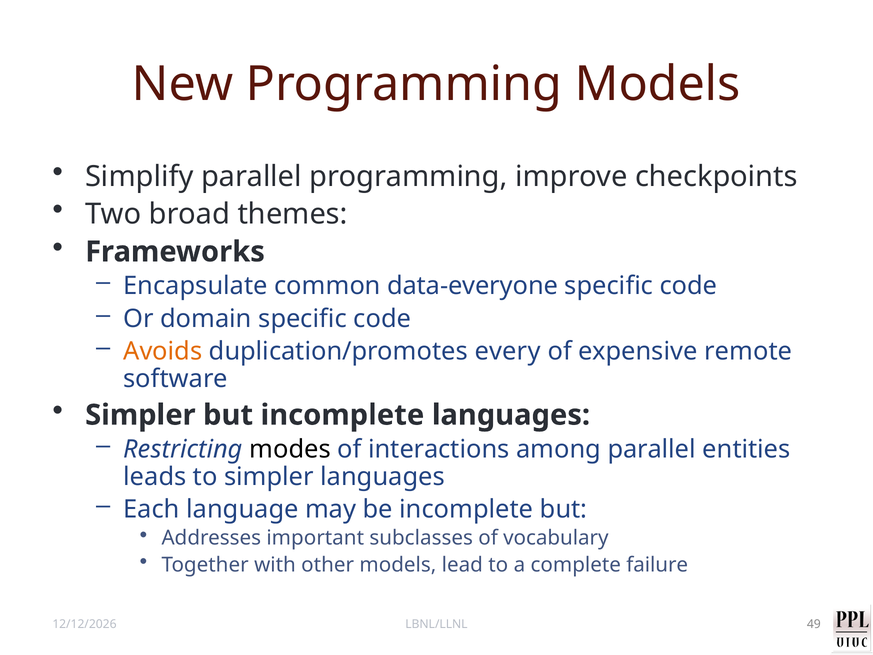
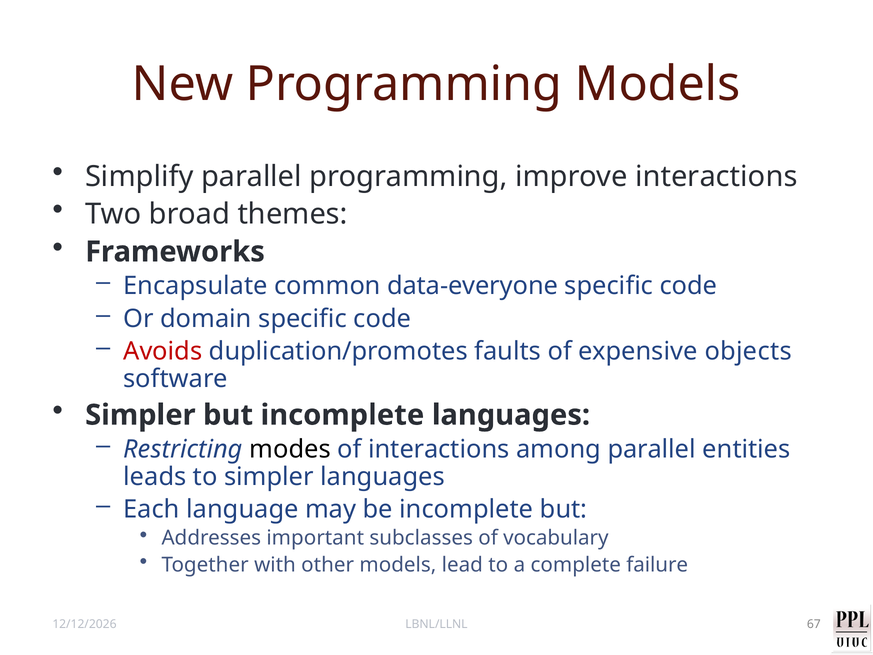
improve checkpoints: checkpoints -> interactions (716, 177)
Avoids colour: orange -> red (163, 351)
every: every -> faults (508, 351)
remote: remote -> objects (748, 351)
49: 49 -> 67 (814, 624)
